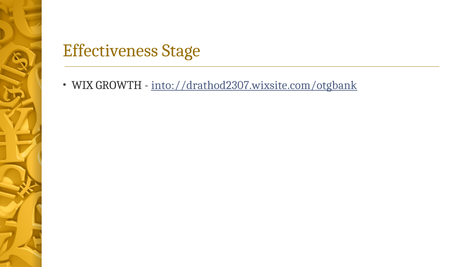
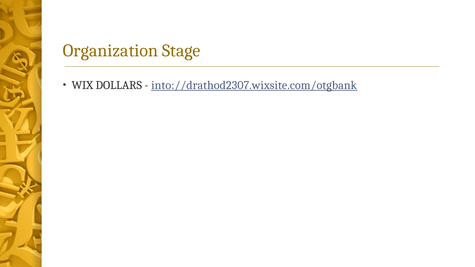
Effectiveness: Effectiveness -> Organization (111, 51)
GROWTH: GROWTH -> DOLLARS (119, 85)
